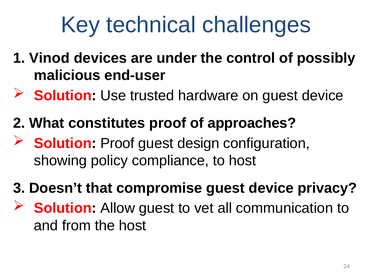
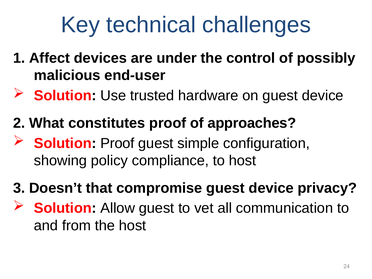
Vinod: Vinod -> Affect (49, 58)
design: design -> simple (198, 143)
